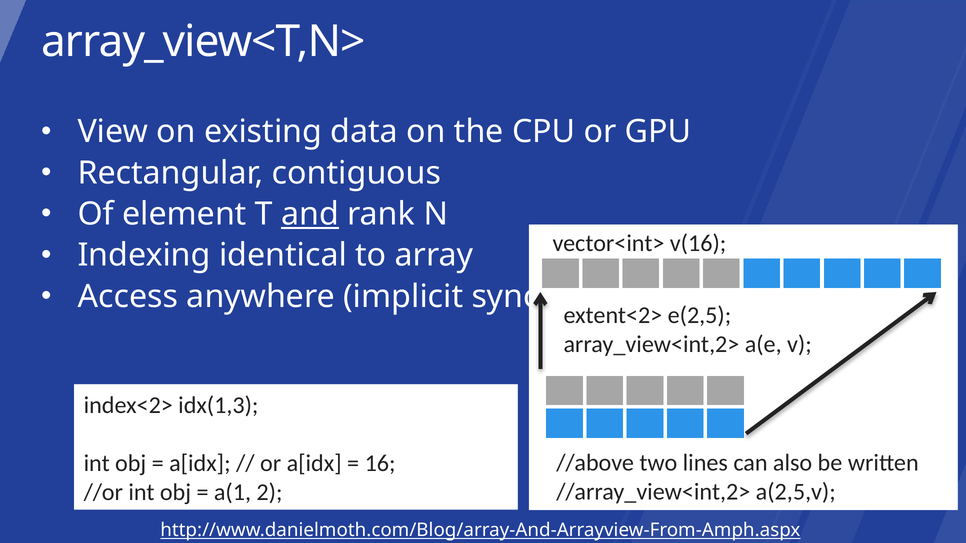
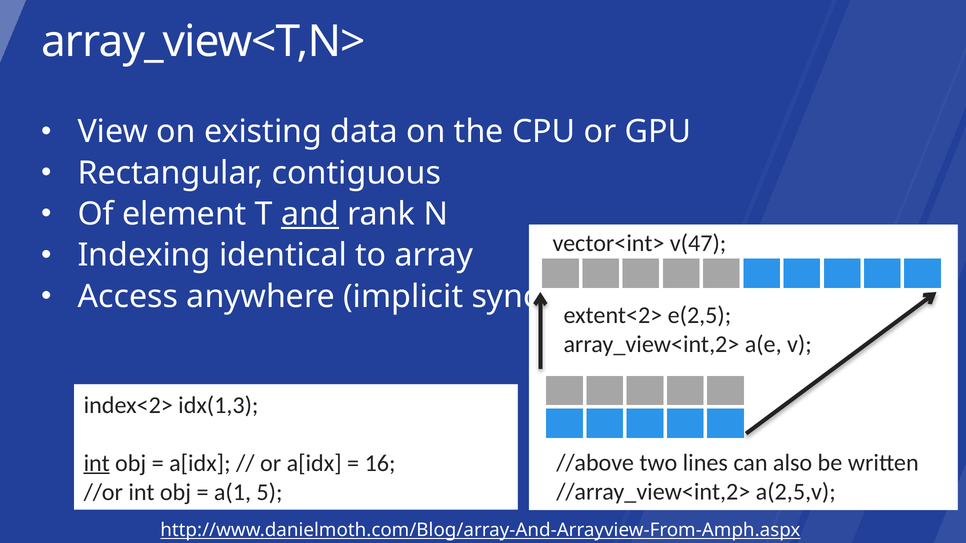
v(16: v(16 -> v(47 (698, 243)
int underline: none -> present (97, 463)
2: 2 -> 5 (269, 492)
